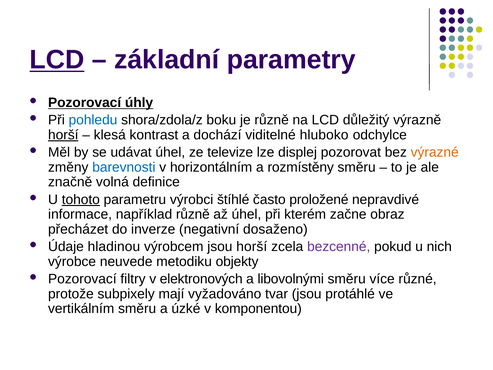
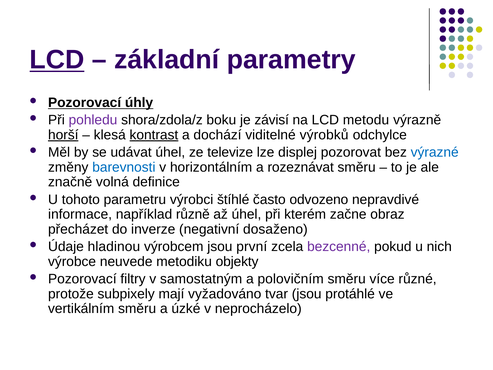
pohledu colour: blue -> purple (93, 120)
je různě: různě -> závisí (272, 120)
důležitý: důležitý -> metodu (366, 120)
kontrast underline: none -> present (154, 135)
hluboko: hluboko -> výrobků (324, 135)
výrazné colour: orange -> blue (435, 152)
rozmístěny: rozmístěny -> rozeznávat (301, 167)
tohoto underline: present -> none (81, 199)
proložené: proložené -> odvozeno (319, 199)
jsou horší: horší -> první (252, 247)
elektronových: elektronových -> samostatným (201, 279)
libovolnými: libovolnými -> polovičním (291, 279)
komponentou: komponentou -> neprocházelo (258, 308)
